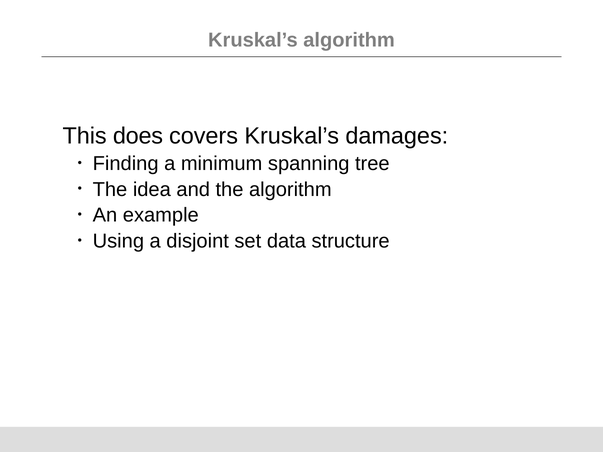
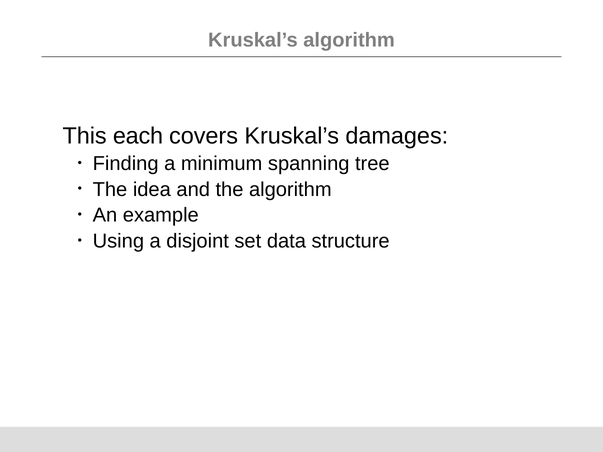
does: does -> each (138, 136)
